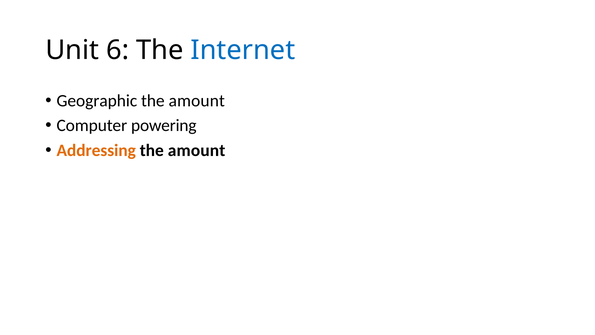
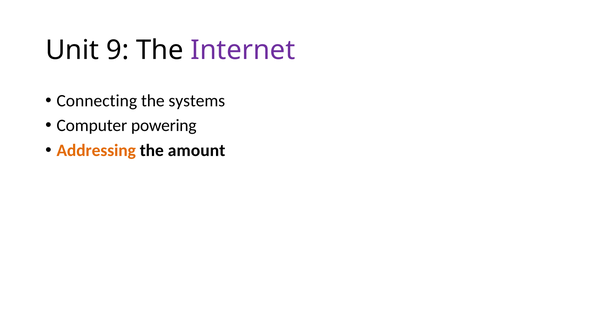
6: 6 -> 9 (118, 50)
Internet colour: blue -> purple (243, 50)
Geographic: Geographic -> Connecting (97, 101)
amount: amount -> systems (197, 101)
